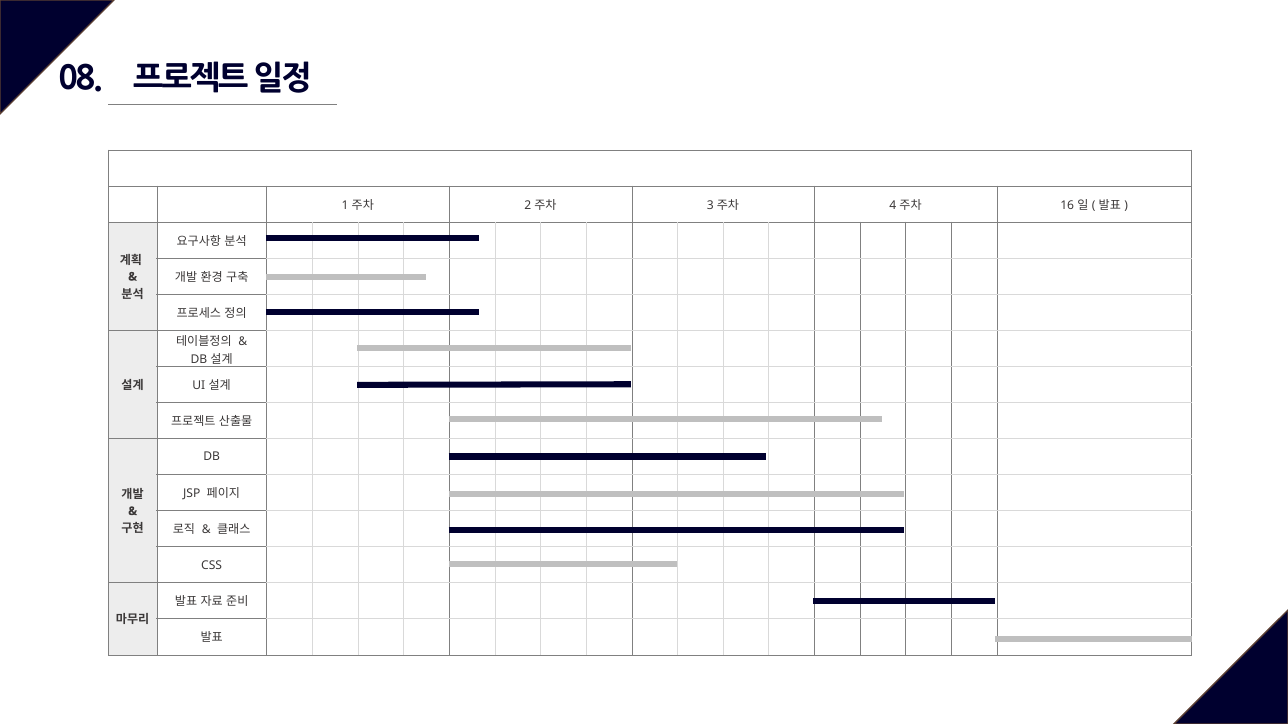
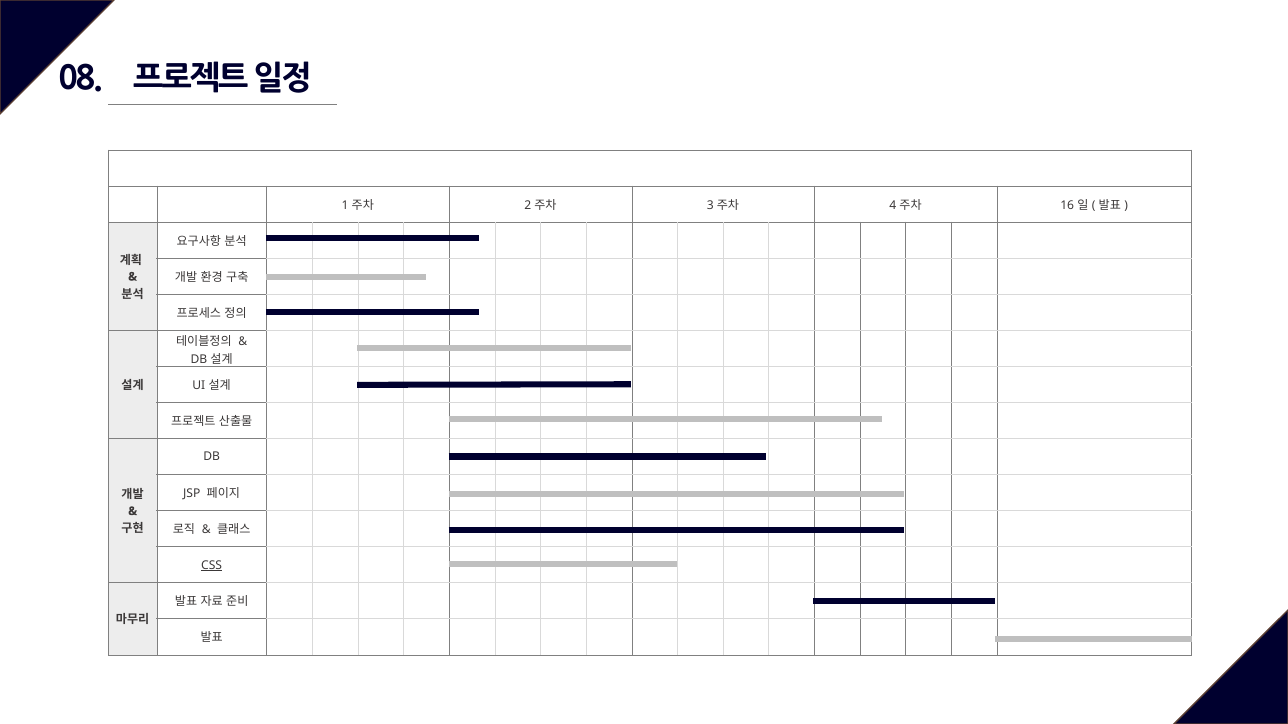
CSS underline: none -> present (212, 566)
